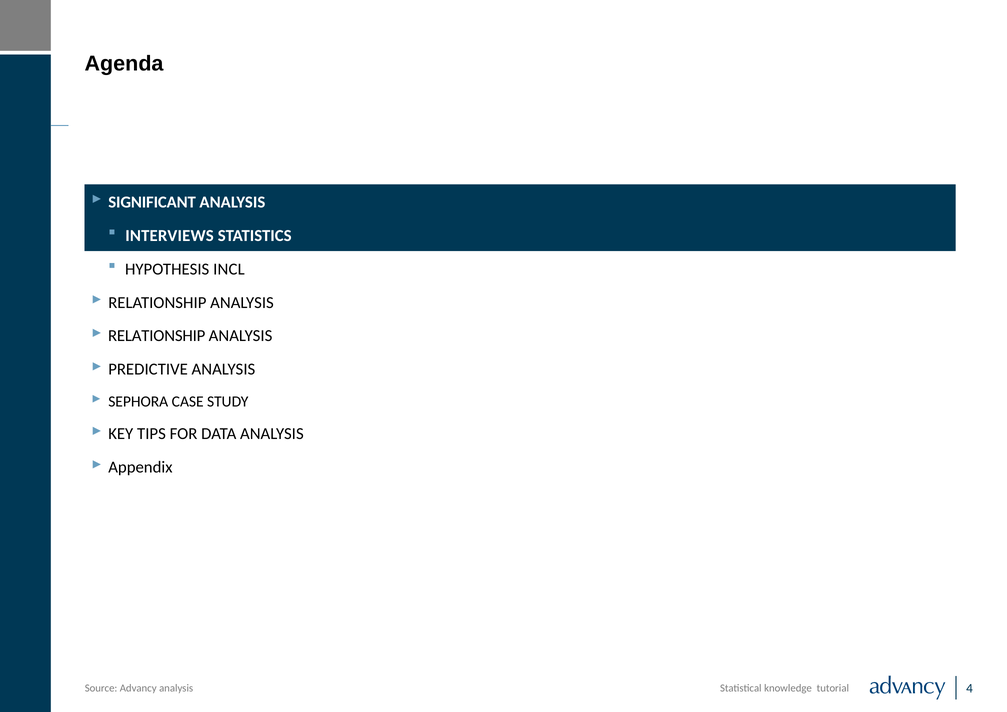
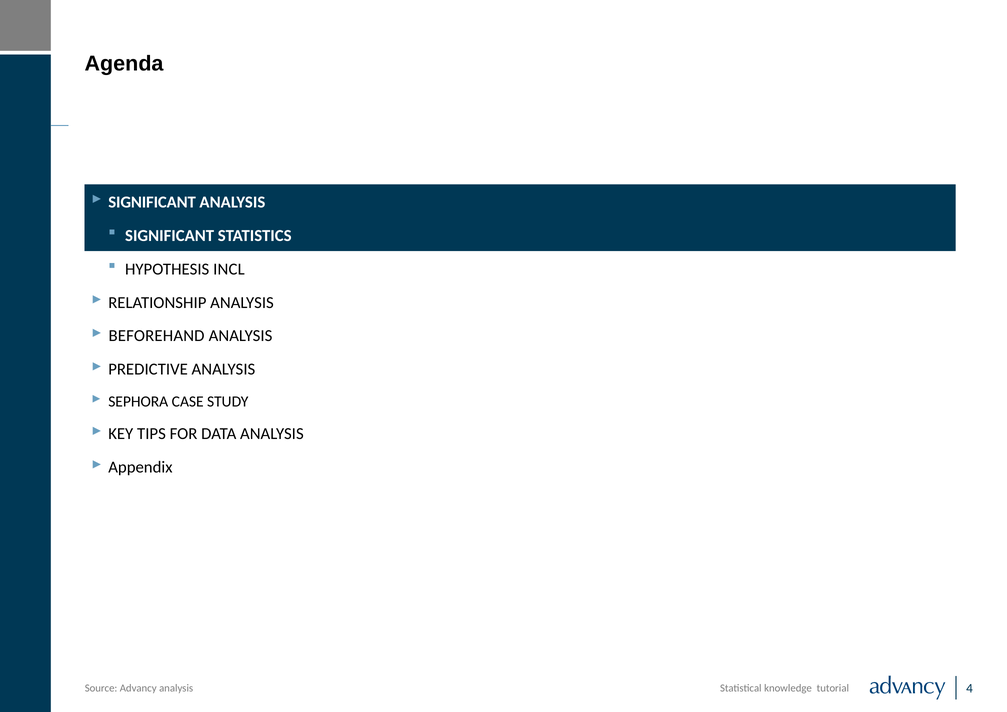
INTERVIEWS: INTERVIEWS -> SIGNIFICANT (170, 236)
RELATIONSHIP: RELATIONSHIP -> BEFOREHAND (157, 336)
